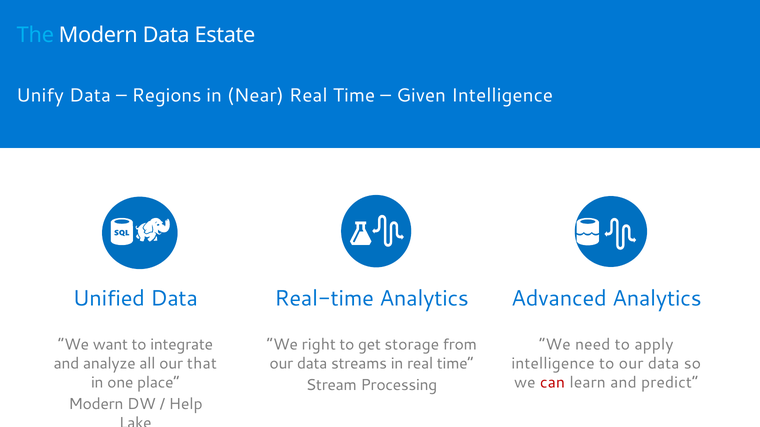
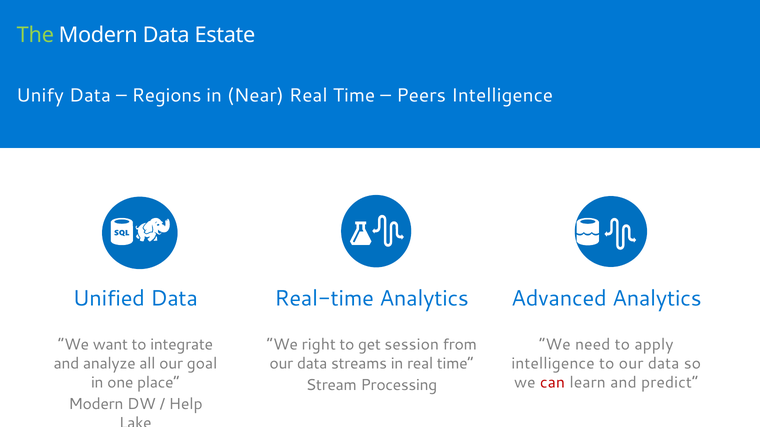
The colour: light blue -> light green (35, 35)
Given: Given -> Peers (421, 96)
storage: storage -> session (412, 345)
that: that -> goal (202, 364)
